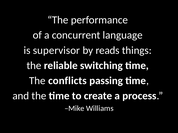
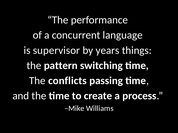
reads: reads -> years (107, 50)
reliable: reliable -> pattern (61, 66)
